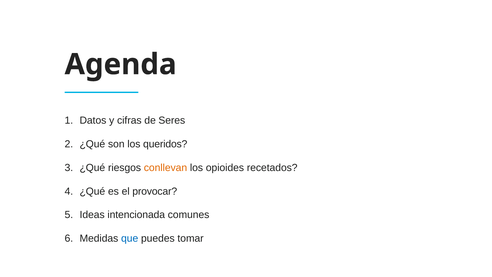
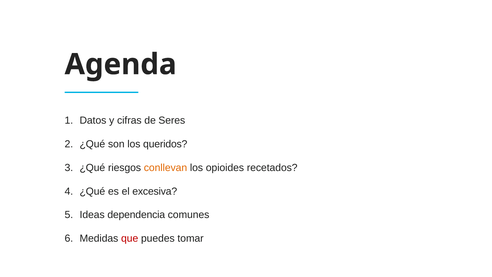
provocar: provocar -> excesiva (155, 191)
intencionada: intencionada -> dependencia (136, 215)
que colour: blue -> red (130, 238)
